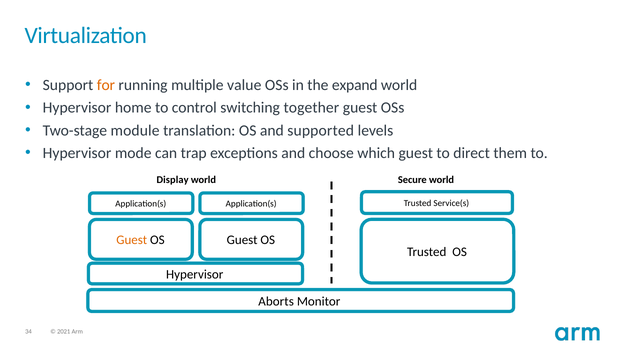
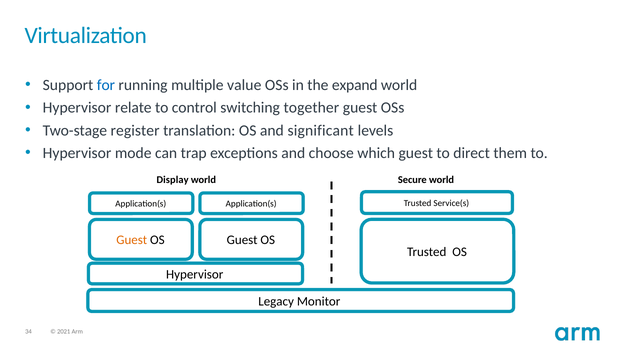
for colour: orange -> blue (106, 85)
home: home -> relate (133, 108)
module: module -> register (135, 130)
supported: supported -> significant (321, 130)
Aborts: Aborts -> Legacy (276, 301)
